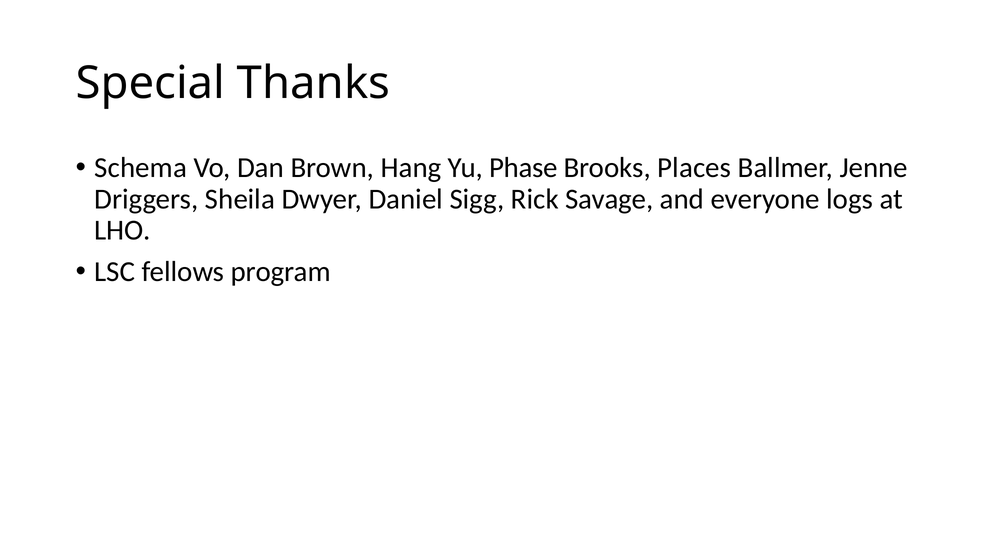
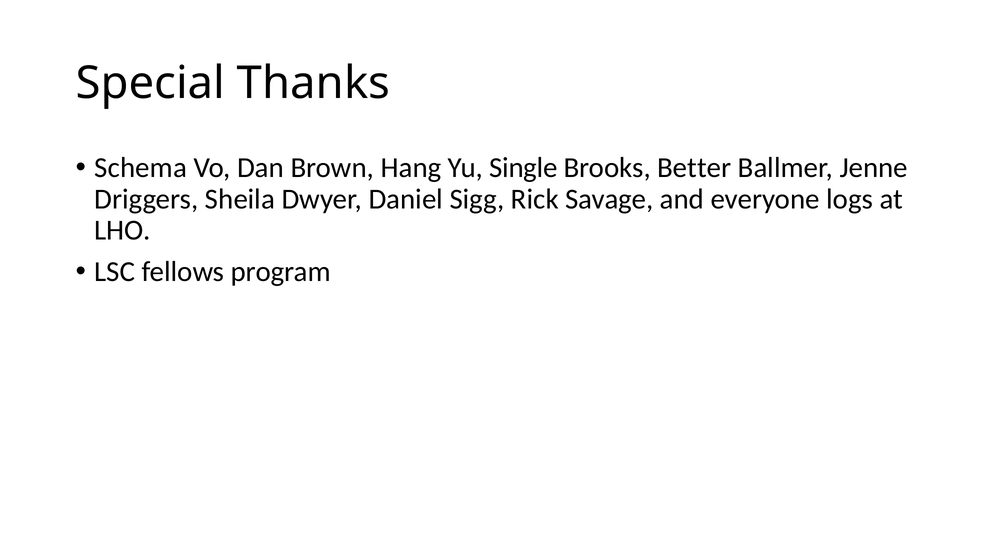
Phase: Phase -> Single (523, 168)
Places: Places -> Better (694, 168)
